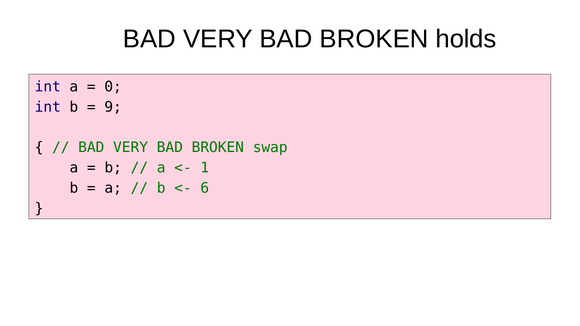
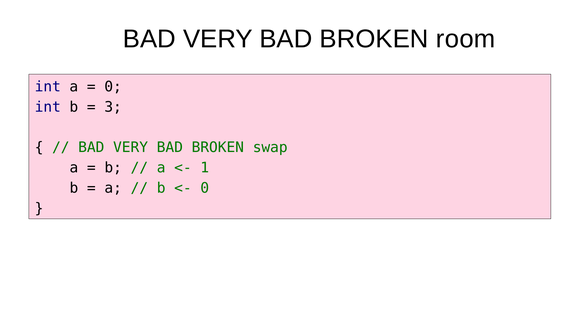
holds: holds -> room (466, 39)
9: 9 -> 3 (113, 107)
6: 6 -> 0 (205, 188)
